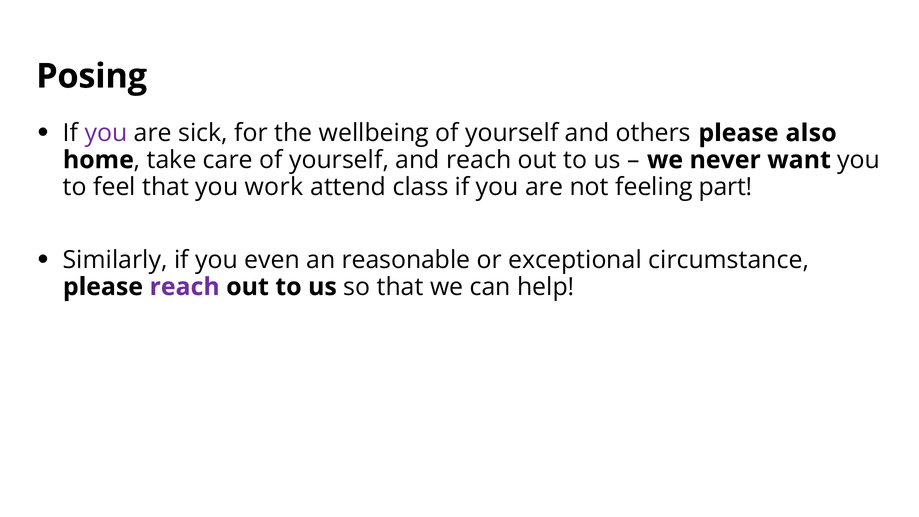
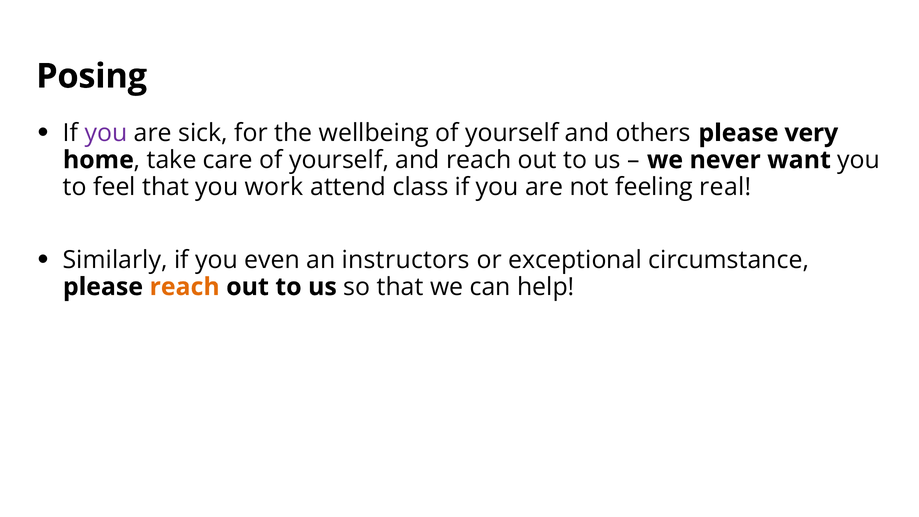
also: also -> very (811, 133)
part: part -> real (725, 187)
reasonable: reasonable -> instructors (406, 260)
reach colour: purple -> orange (185, 287)
